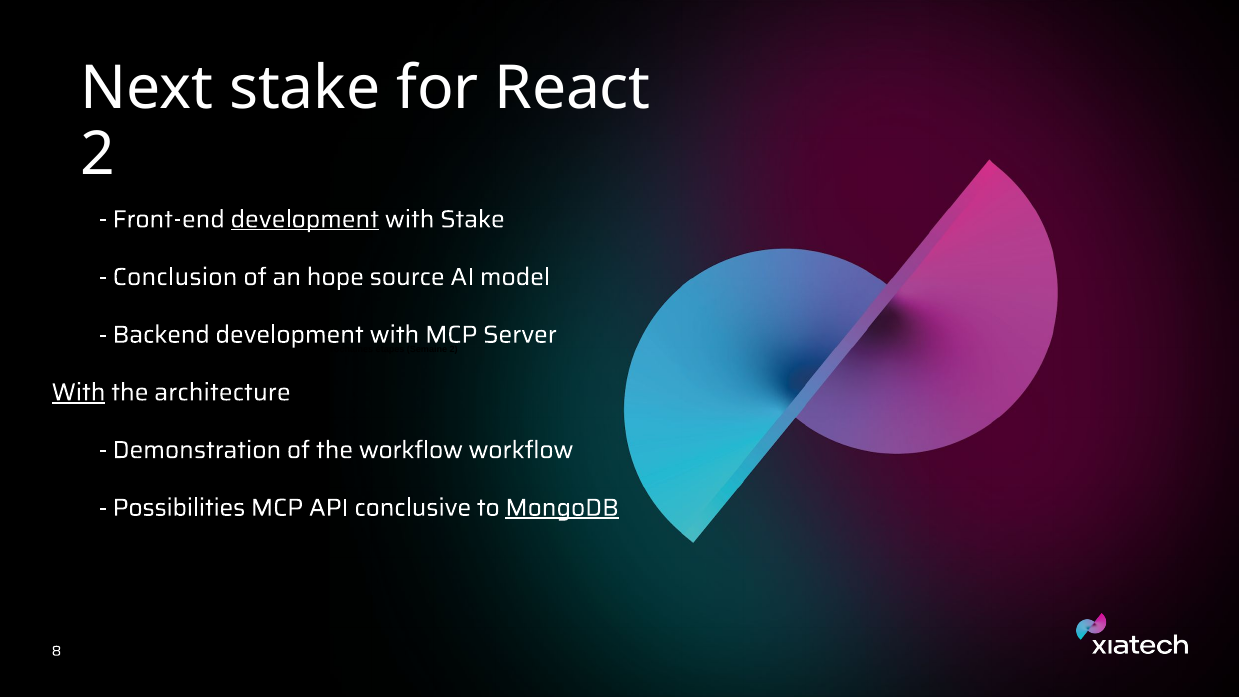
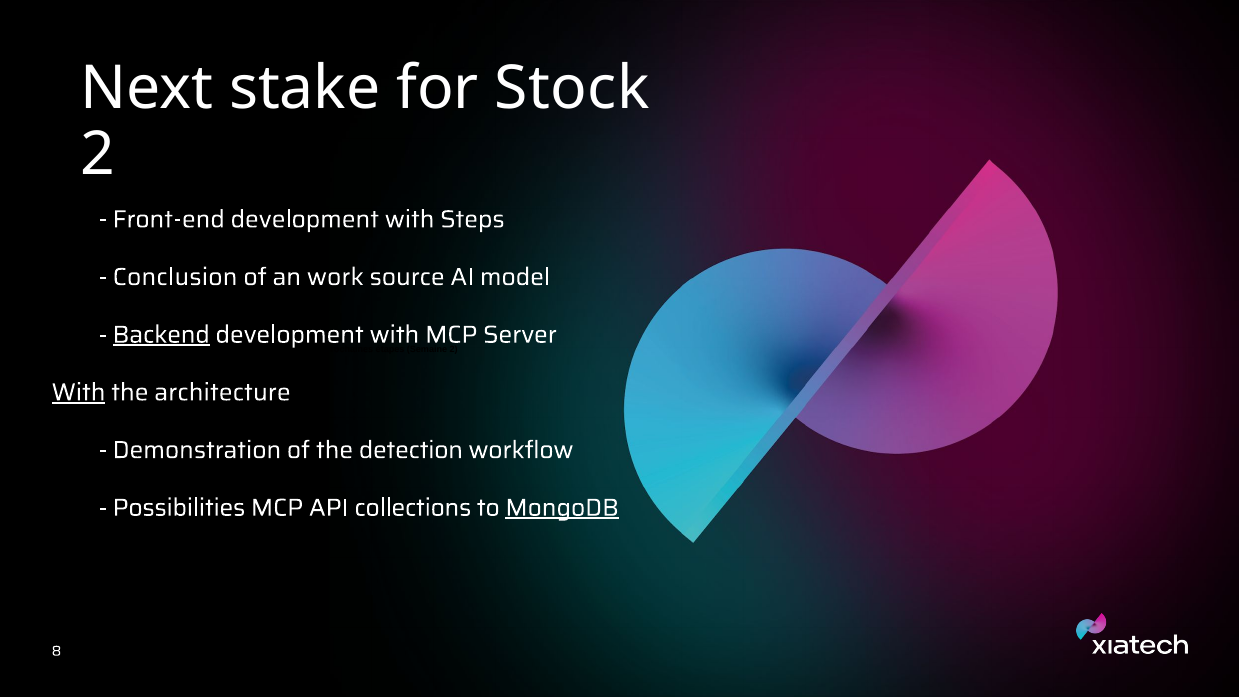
React: React -> Stock (572, 89)
development underline: present -> none (305, 219)
with Stake: Stake -> Steps (472, 219)
hope: hope -> work (335, 277)
Backend underline: none -> present (161, 335)
the workflow: workflow -> detection (411, 450)
conclusive: conclusive -> collections (413, 508)
